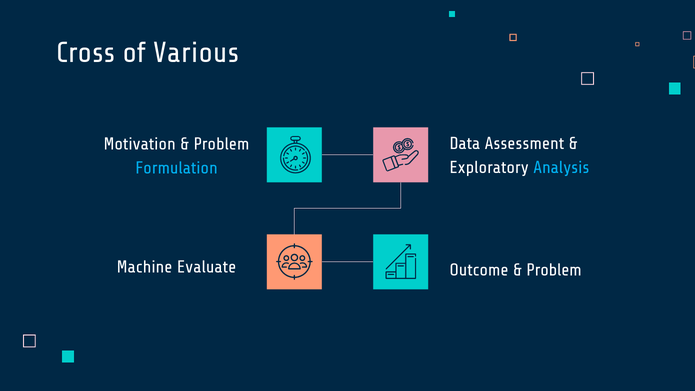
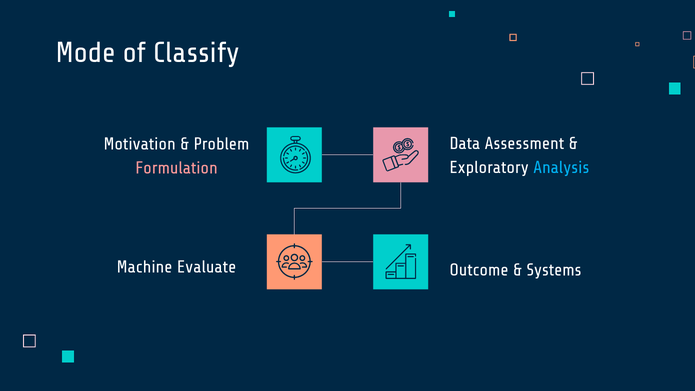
Cross: Cross -> Mode (86, 53)
Various: Various -> Classify (196, 53)
Formulation colour: light blue -> pink (177, 168)
Problem: Problem -> Systems (554, 270)
